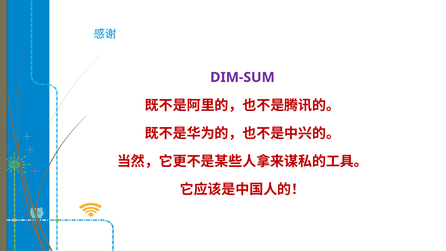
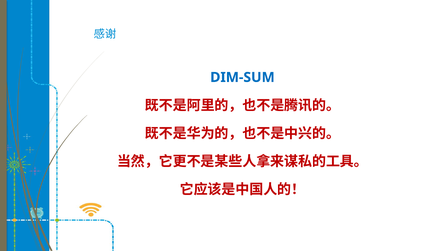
DIM-SUM colour: purple -> blue (242, 77)
